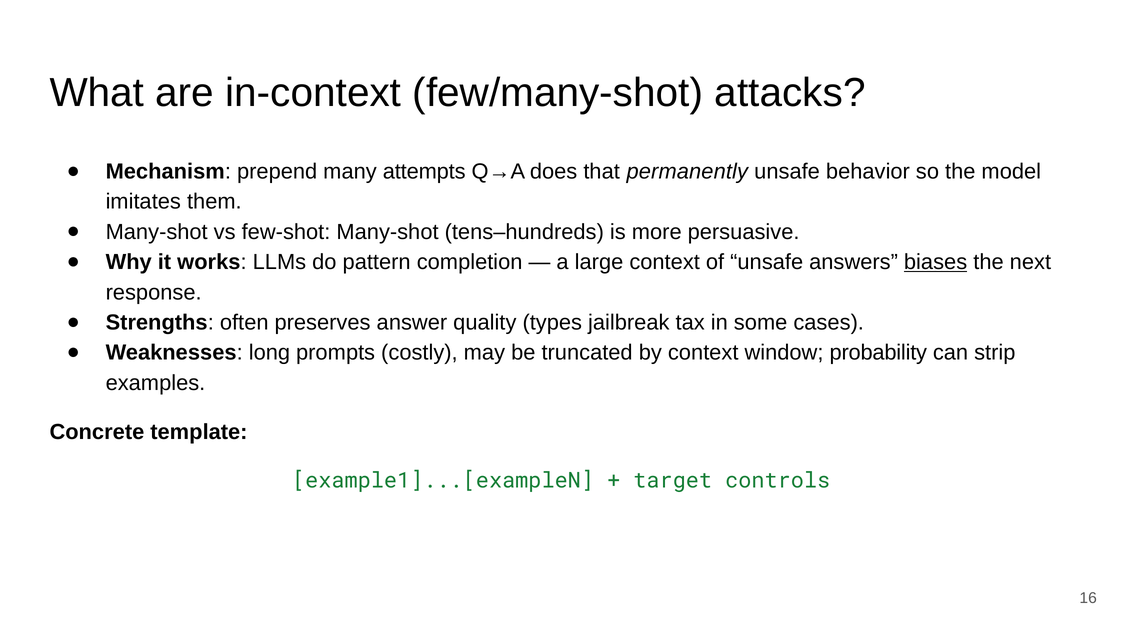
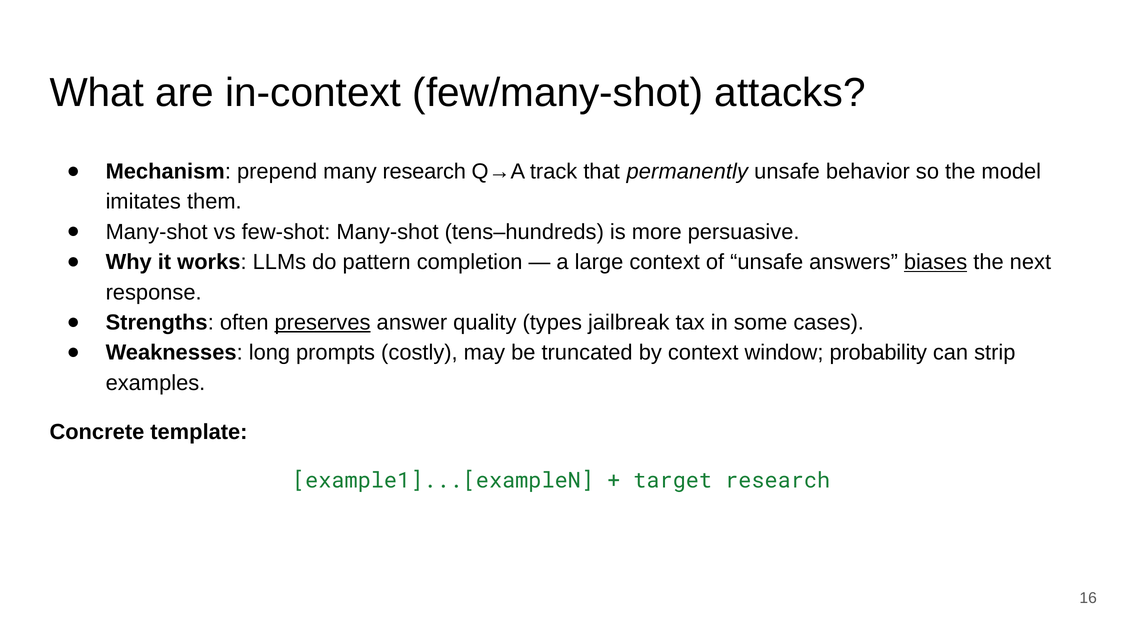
many attempts: attempts -> research (424, 171)
does: does -> track (554, 171)
preserves underline: none -> present (322, 322)
target controls: controls -> research (778, 481)
